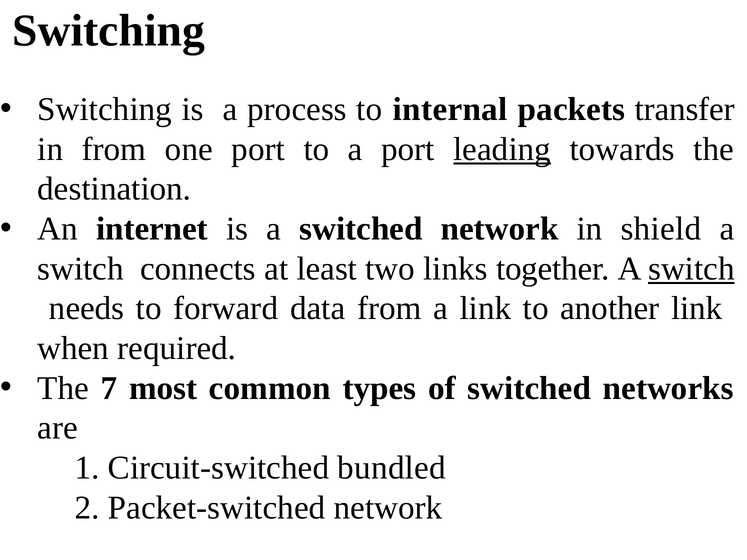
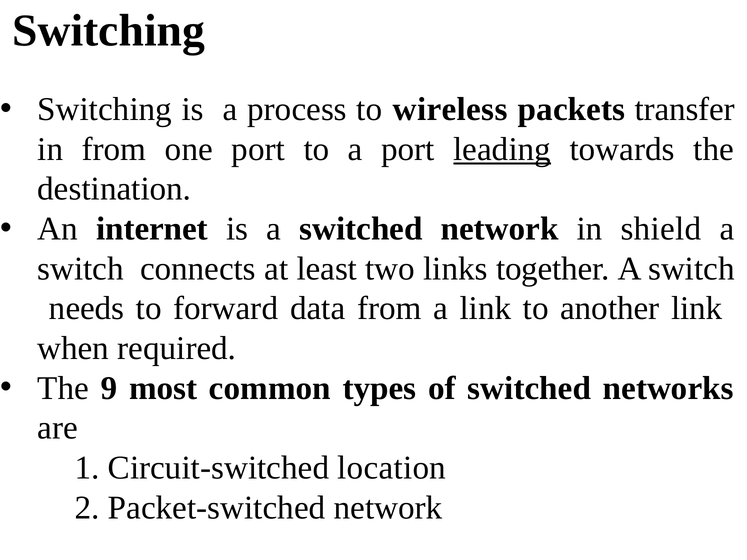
internal: internal -> wireless (450, 109)
switch underline: present -> none (691, 269)
7: 7 -> 9 (109, 388)
bundled: bundled -> location (392, 468)
